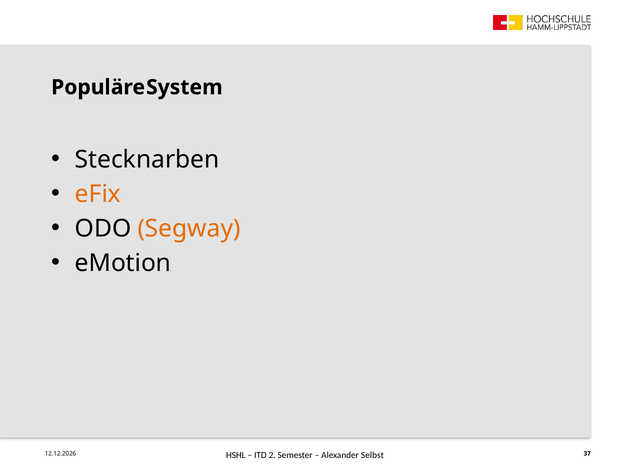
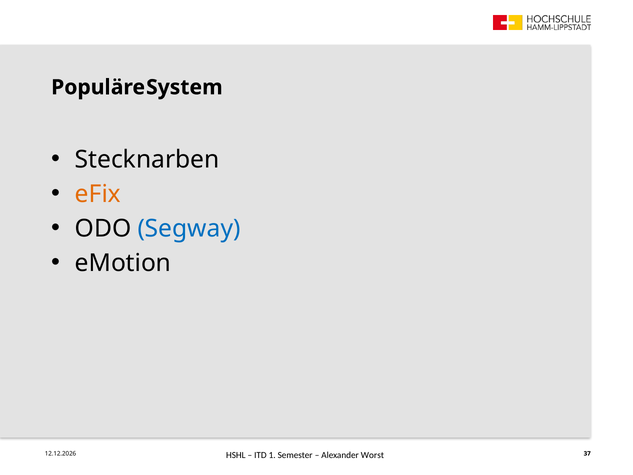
Segway colour: orange -> blue (189, 228)
2: 2 -> 1 (272, 455)
Selbst: Selbst -> Worst (372, 455)
